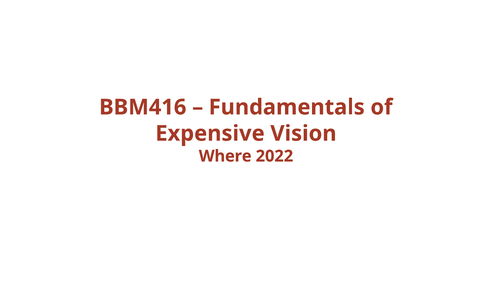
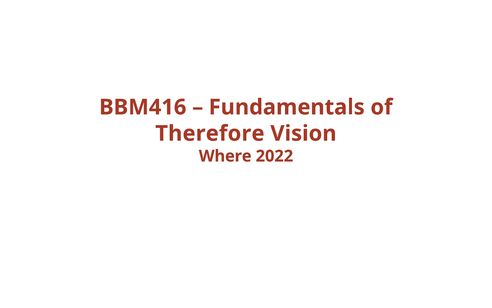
Expensive: Expensive -> Therefore (210, 133)
